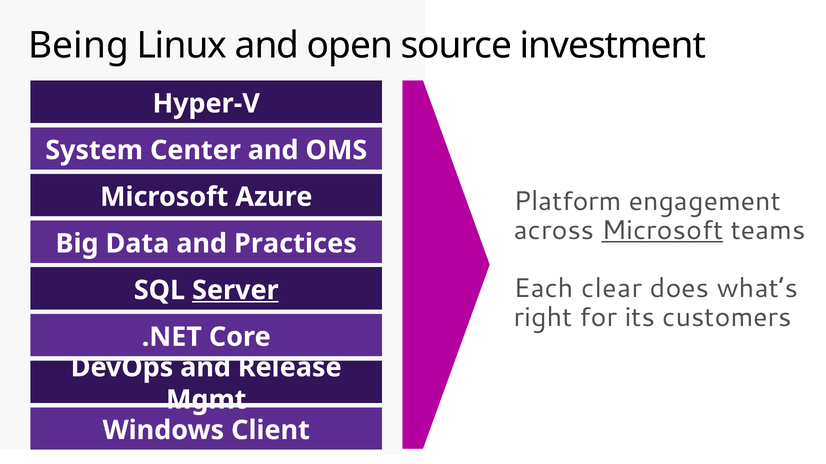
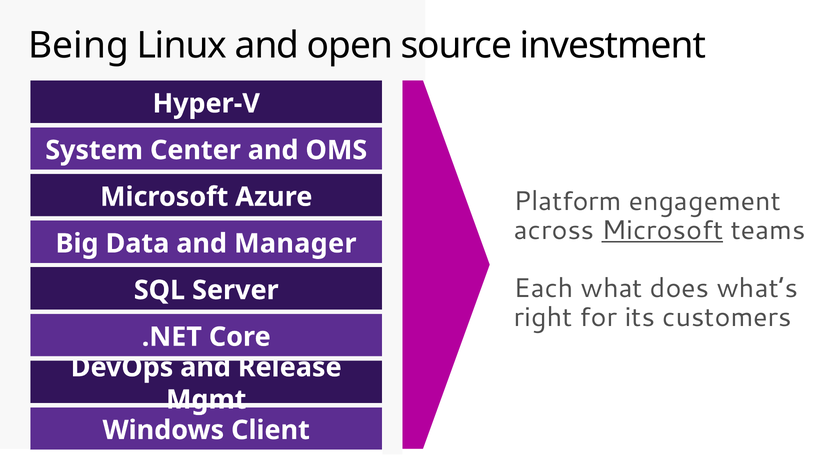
Practices: Practices -> Manager (295, 244)
clear: clear -> what (612, 289)
Server underline: present -> none (235, 291)
